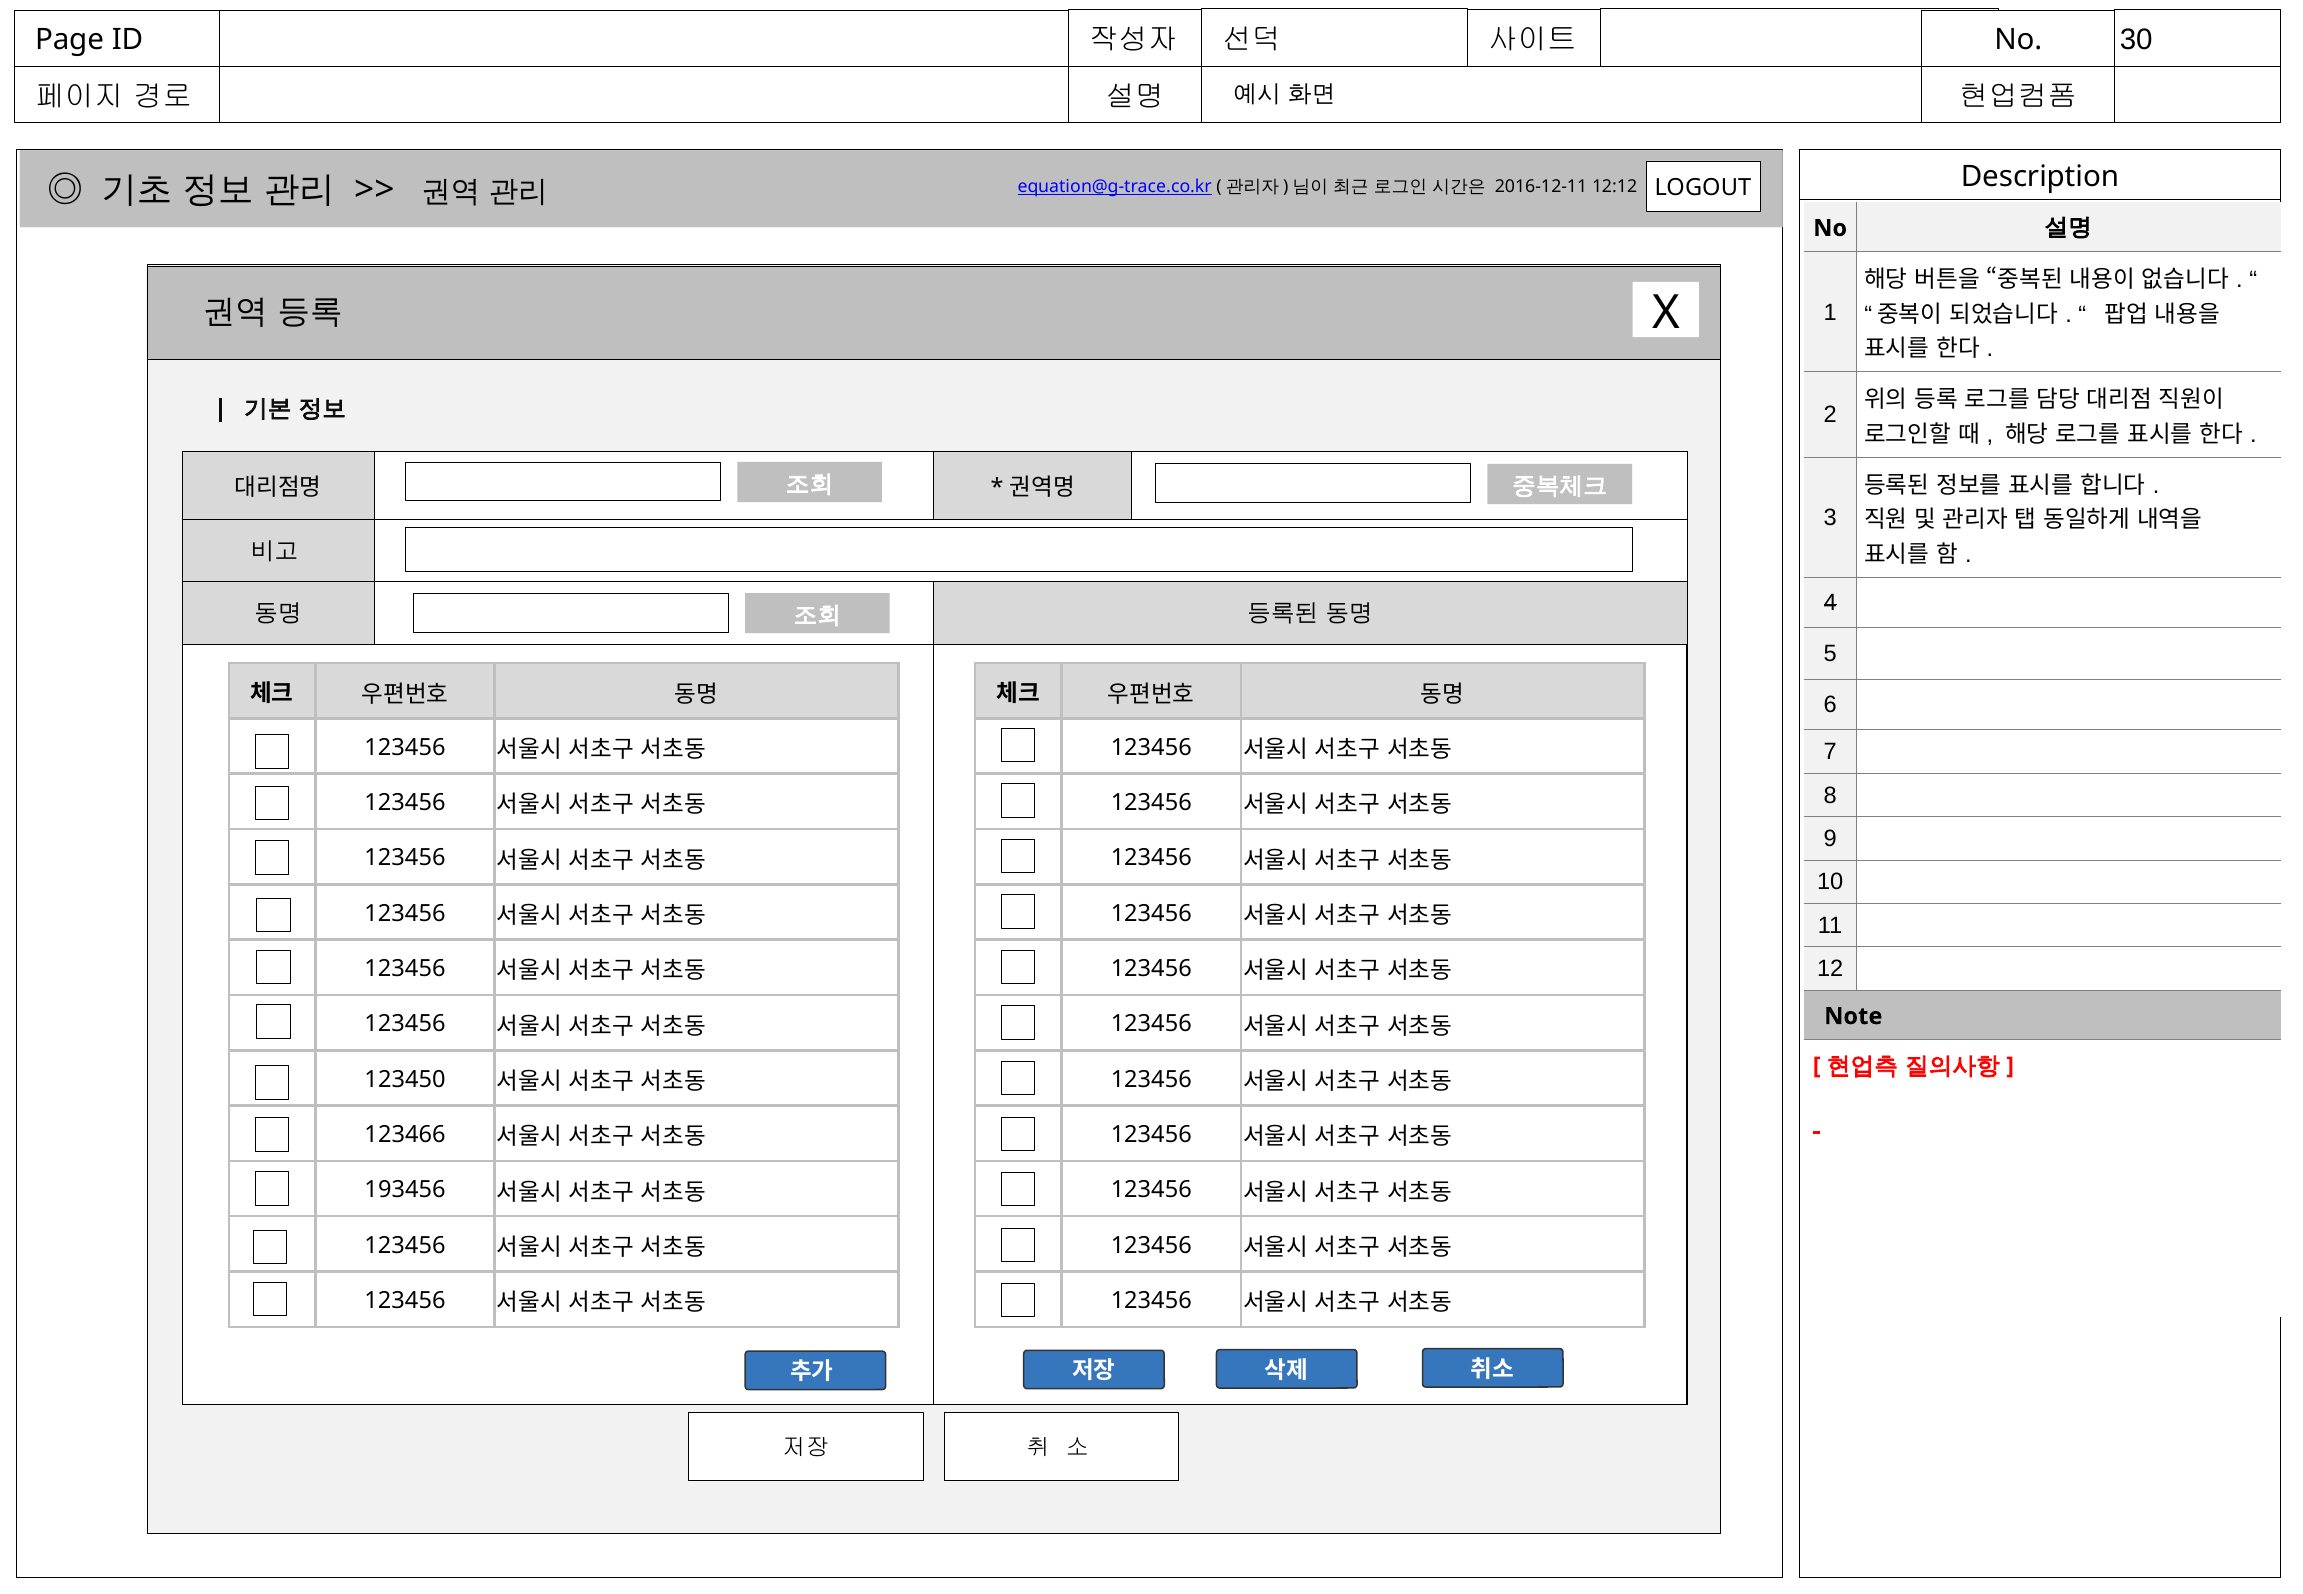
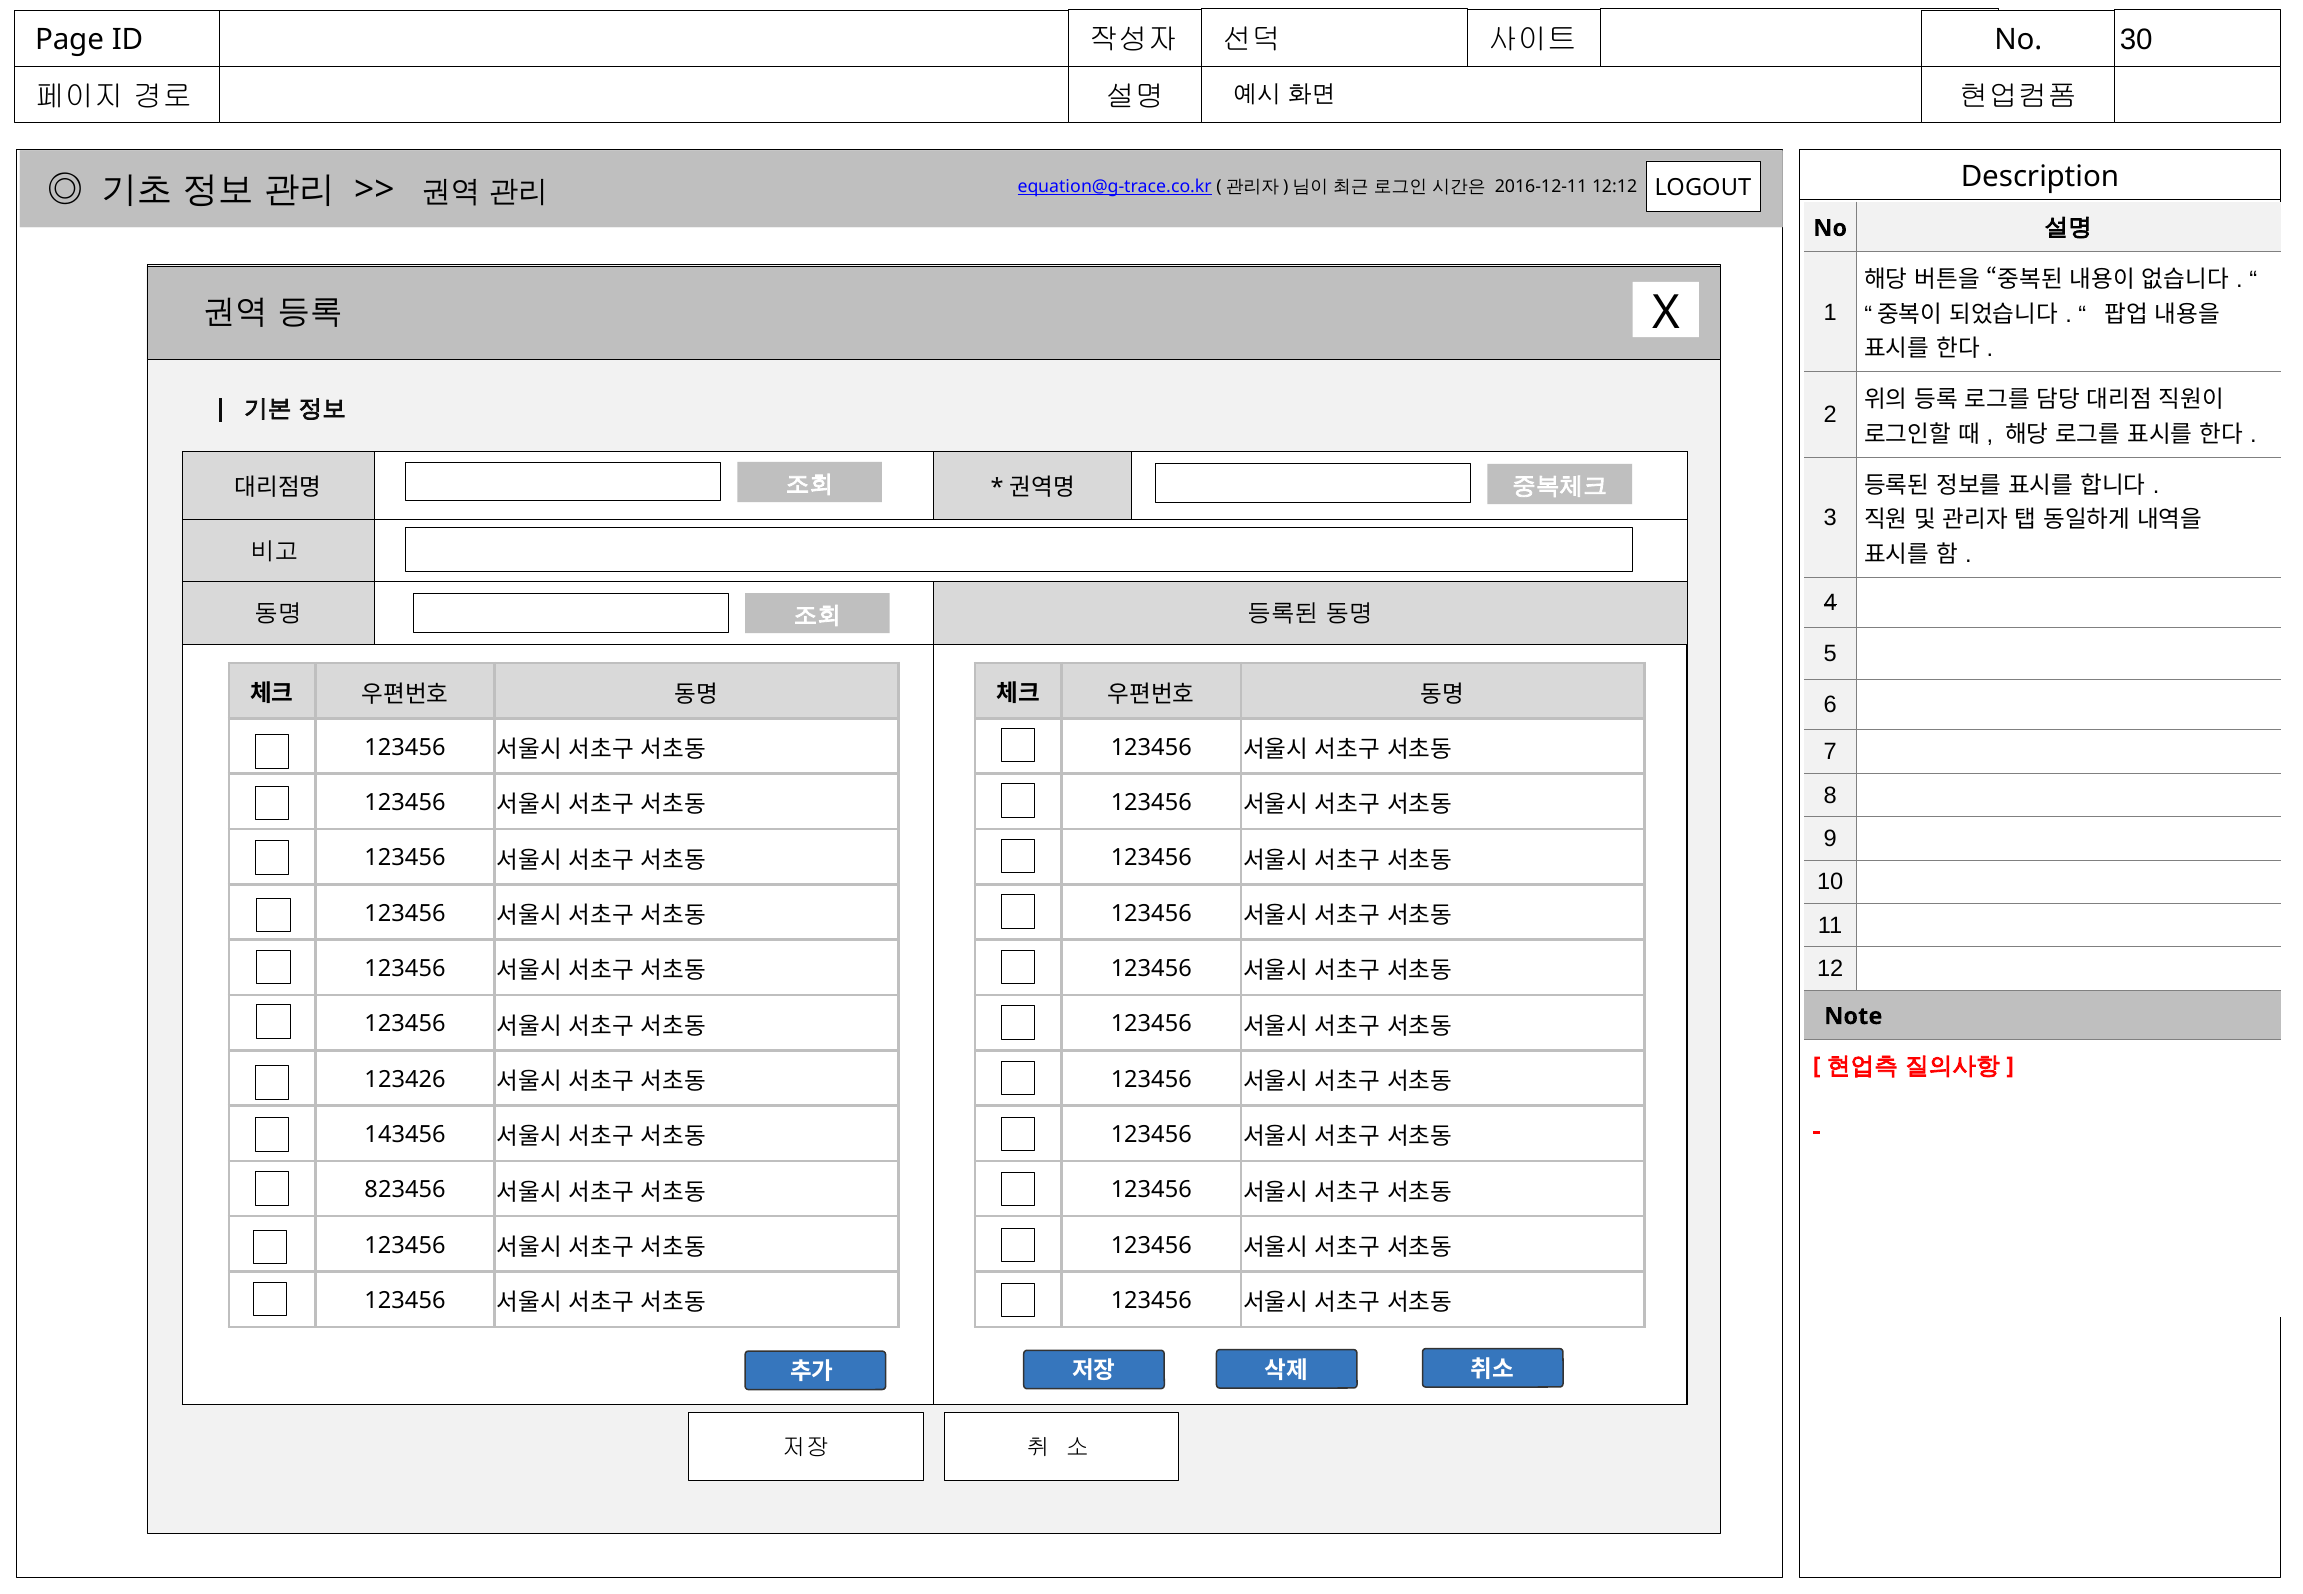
123450: 123450 -> 123426 (405, 1080)
123466: 123466 -> 143456 (405, 1135)
193456: 193456 -> 823456 (405, 1190)
